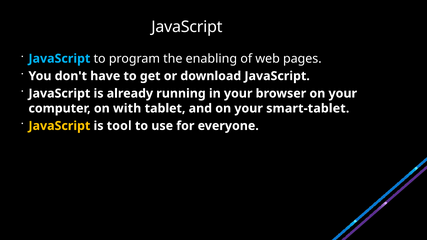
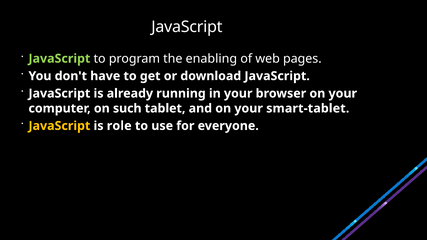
JavaScript colour: light blue -> light green (59, 59)
with: with -> such (127, 108)
tool: tool -> role (119, 126)
